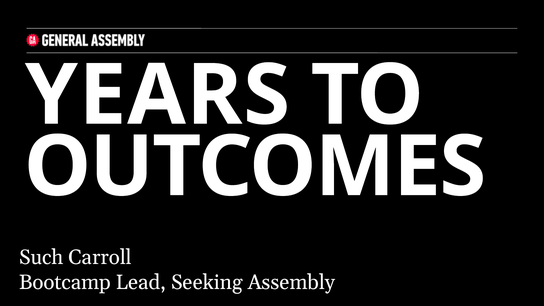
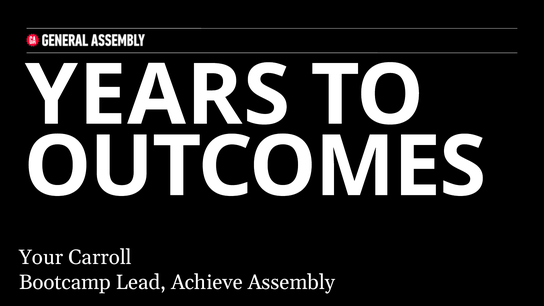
Such: Such -> Your (41, 257)
Seeking: Seeking -> Achieve (207, 282)
